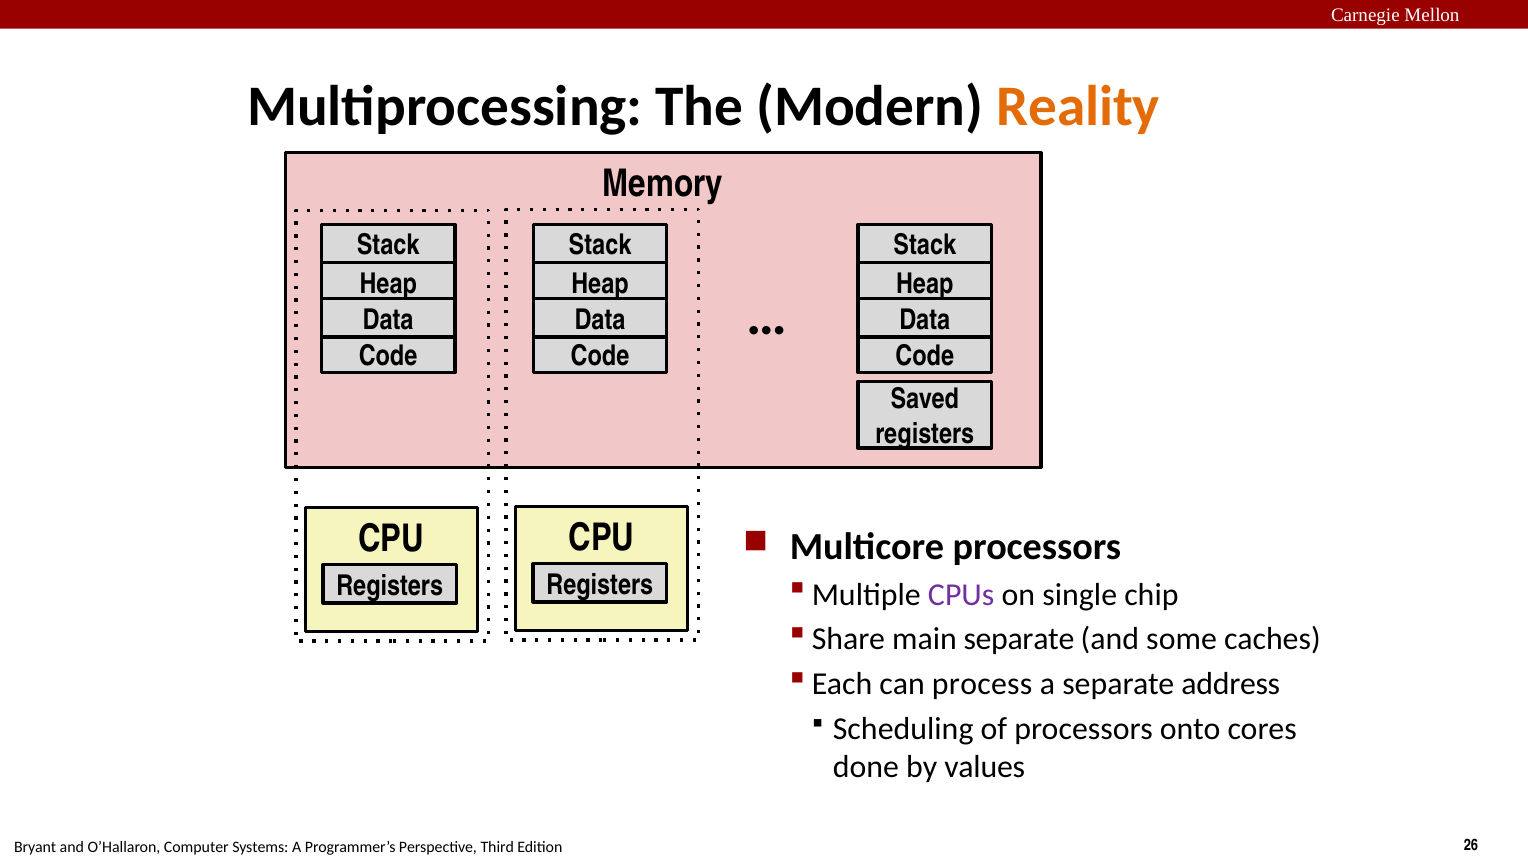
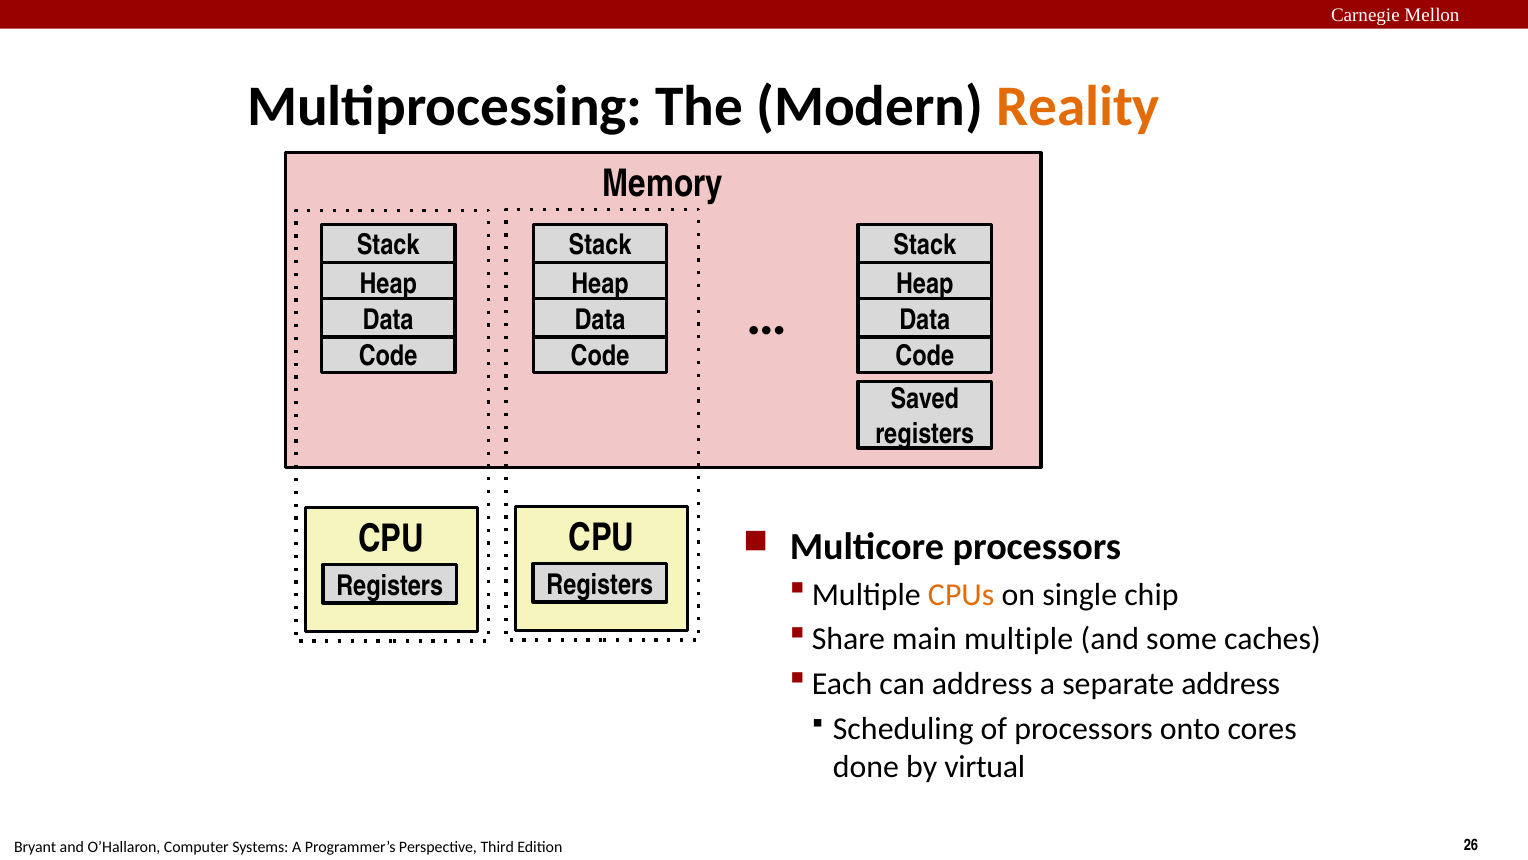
CPUs colour: purple -> orange (961, 594)
main separate: separate -> multiple (1019, 639)
can process: process -> address (982, 684)
values: values -> virtual (985, 766)
